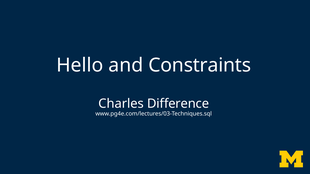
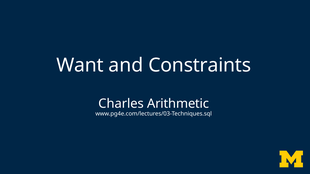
Hello: Hello -> Want (80, 65)
Difference: Difference -> Arithmetic (178, 104)
